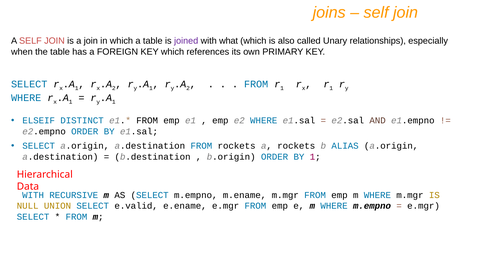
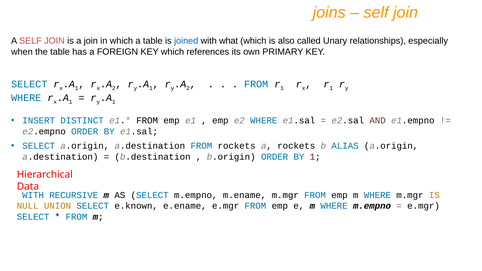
joined colour: purple -> blue (186, 41)
ELSEIF: ELSEIF -> INSERT (39, 121)
e.valid: e.valid -> e.known (136, 206)
